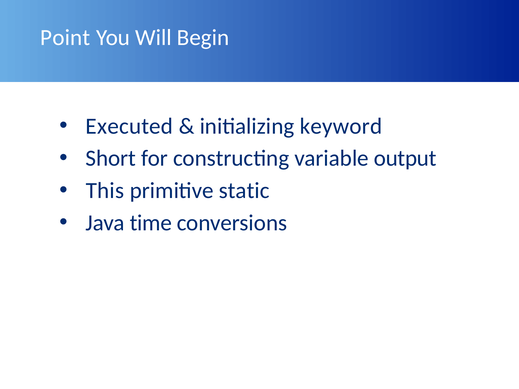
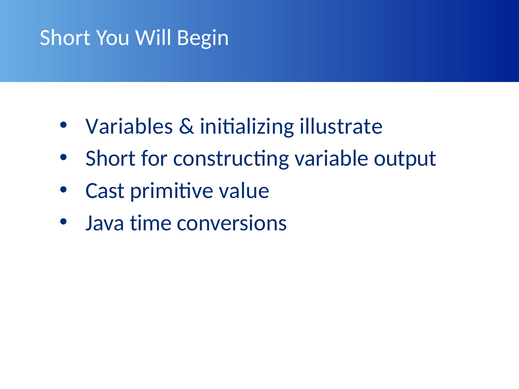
Point: Point -> Short (65, 38)
Executed: Executed -> Variables (129, 126)
keyword: keyword -> illustrate (341, 126)
This: This -> Cast (105, 191)
static: static -> value (244, 191)
